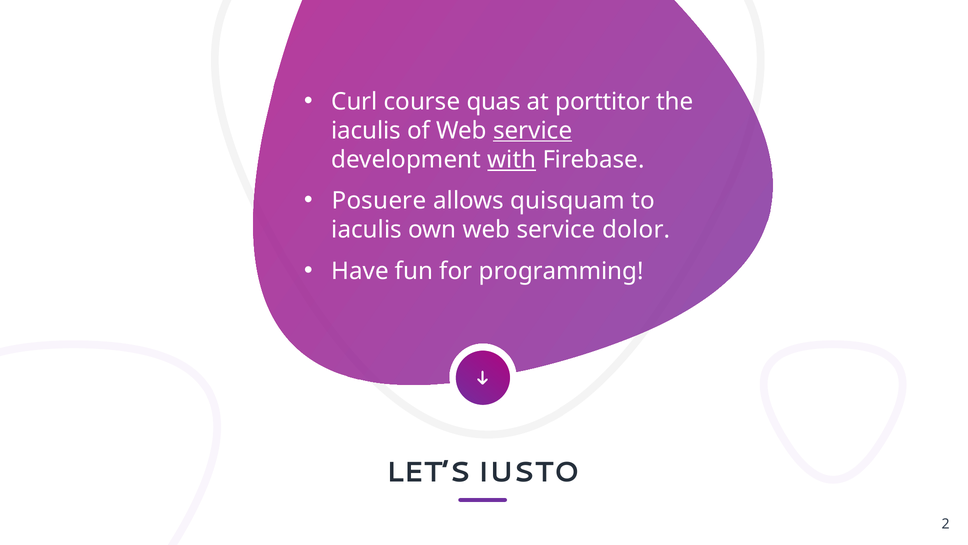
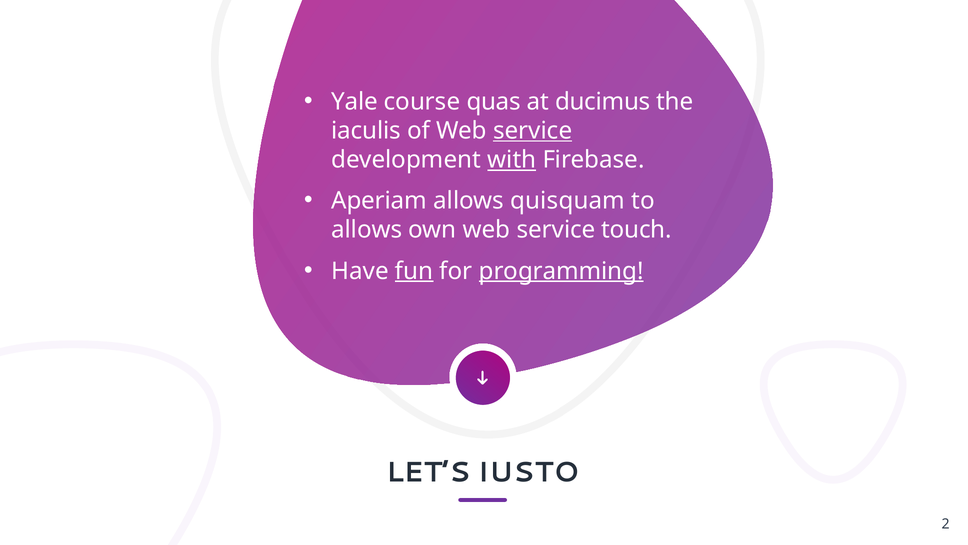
Curl: Curl -> Yale (355, 101)
porttitor: porttitor -> ducimus (603, 101)
Posuere: Posuere -> Aperiam (379, 201)
iaculis: iaculis -> allows (367, 230)
dolor: dolor -> touch (637, 230)
fun underline: none -> present (414, 271)
programming underline: none -> present (561, 271)
